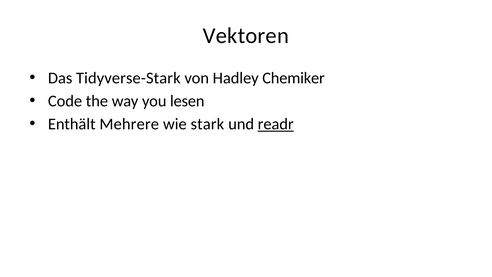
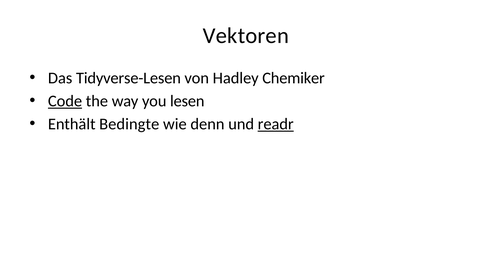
Tidyverse-Stark: Tidyverse-Stark -> Tidyverse-Lesen (128, 78)
Code underline: none -> present (65, 101)
Mehrere: Mehrere -> Bedingte (129, 124)
stark: stark -> denn (207, 124)
